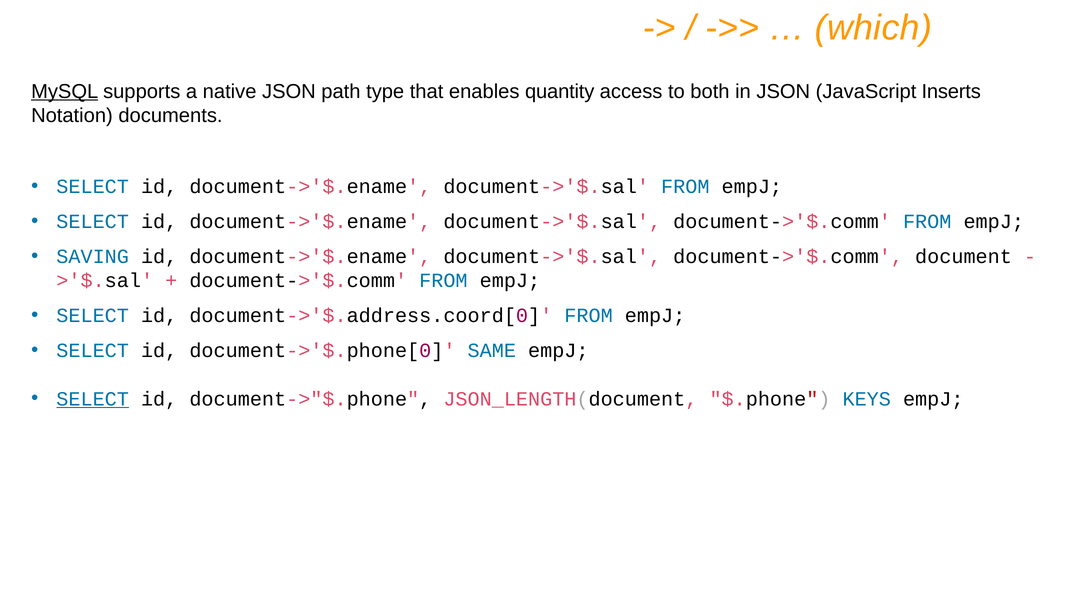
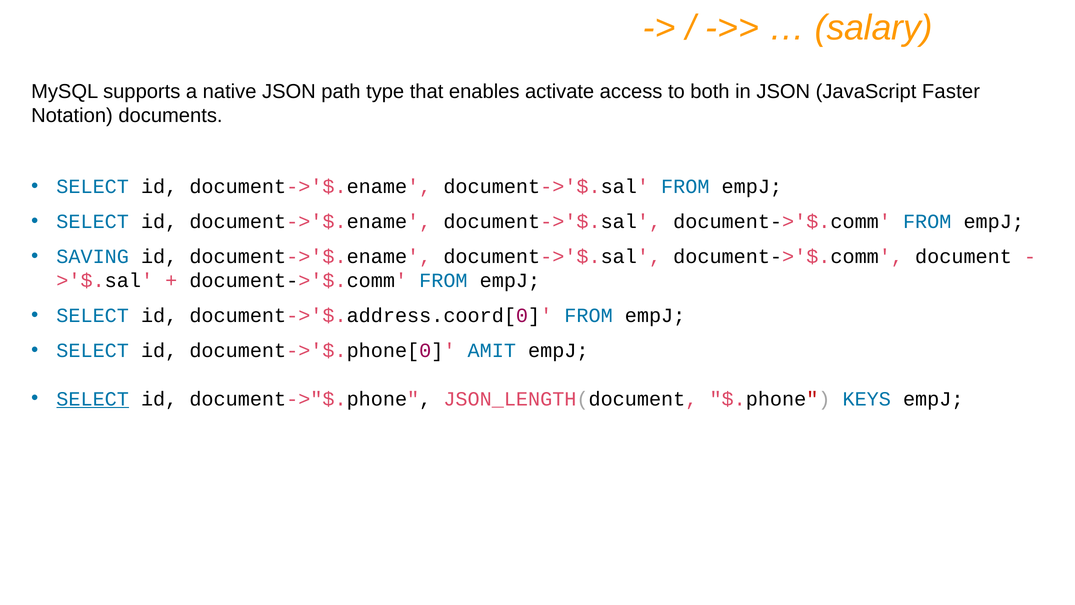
which: which -> salary (874, 28)
MySQL underline: present -> none (65, 91)
quantity: quantity -> activate (560, 91)
Inserts: Inserts -> Faster (951, 91)
SAME: SAME -> AMIT (492, 350)
